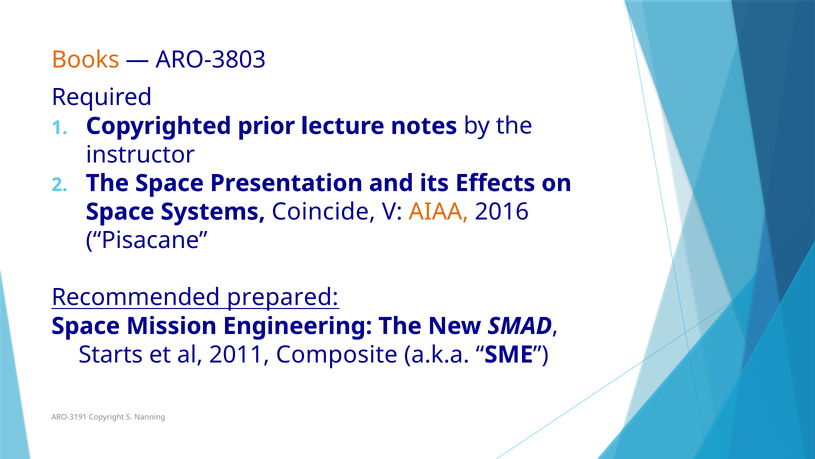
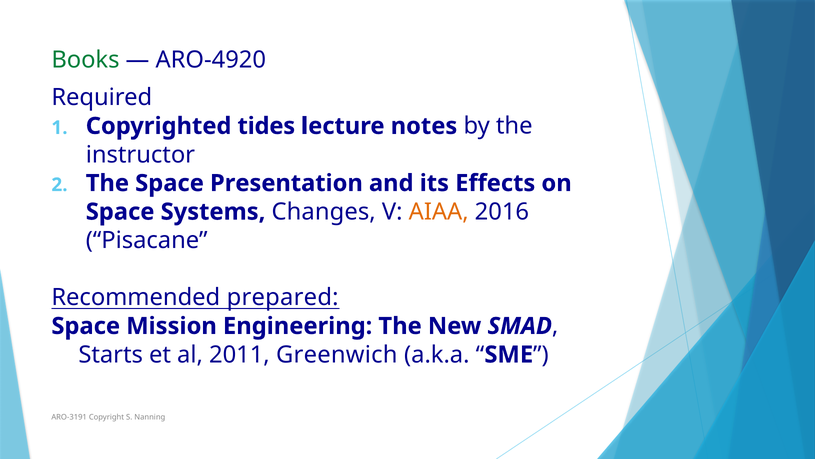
Books colour: orange -> green (85, 60)
ARO-3803: ARO-3803 -> ARO-4920 (211, 60)
prior: prior -> tides (266, 126)
Coincide: Coincide -> Changes (324, 212)
Composite: Composite -> Greenwich (337, 354)
